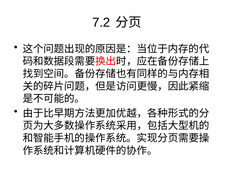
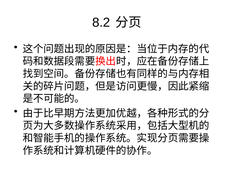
7.2: 7.2 -> 8.2 (101, 22)
